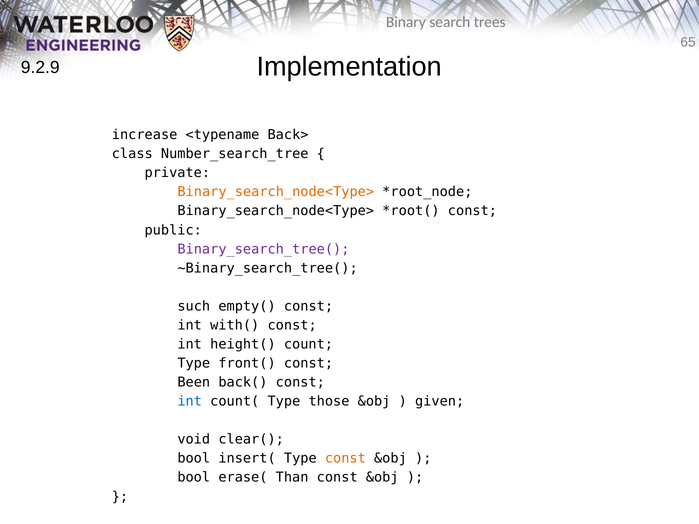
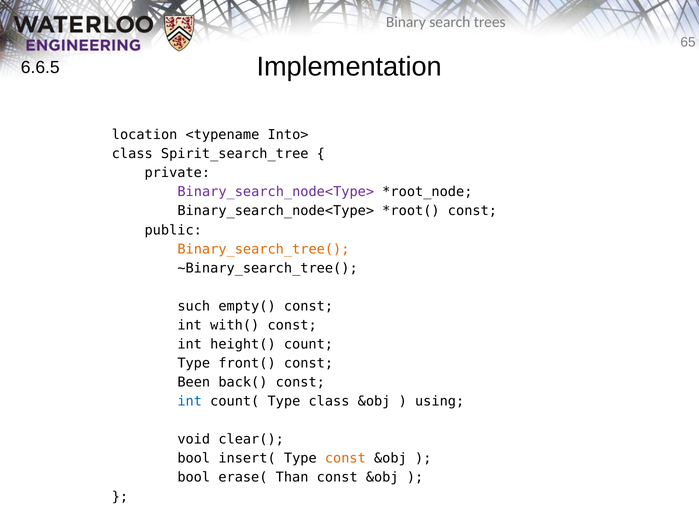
9.2.9: 9.2.9 -> 6.6.5 (40, 67)
increase: increase -> location (145, 135)
Back>: Back> -> Into> (288, 135)
Number_search_tree: Number_search_tree -> Spirit_search_tree (235, 154)
Binary_search_node<Type> colour: orange -> purple (276, 192)
Binary_search_tree( colour: purple -> orange (263, 249)
Type those: those -> class (329, 402)
given: given -> using (440, 402)
